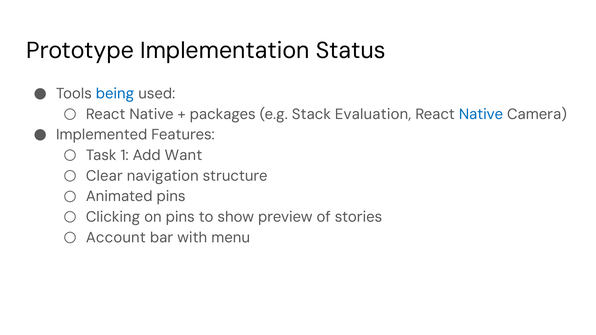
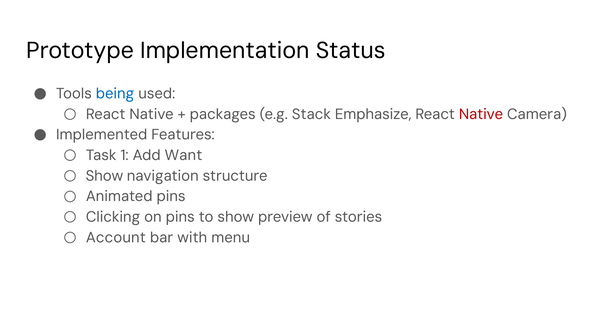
Evaluation: Evaluation -> Emphasize (373, 114)
Native colour: blue -> red (481, 114)
Clear: Clear -> Show (104, 176)
